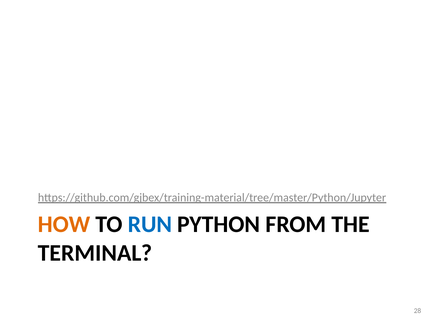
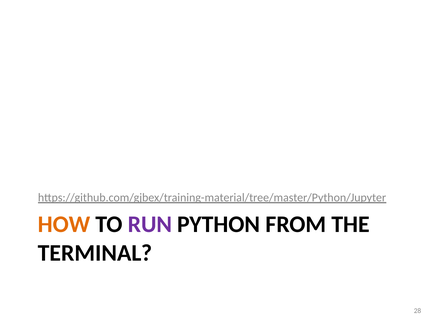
RUN colour: blue -> purple (150, 224)
